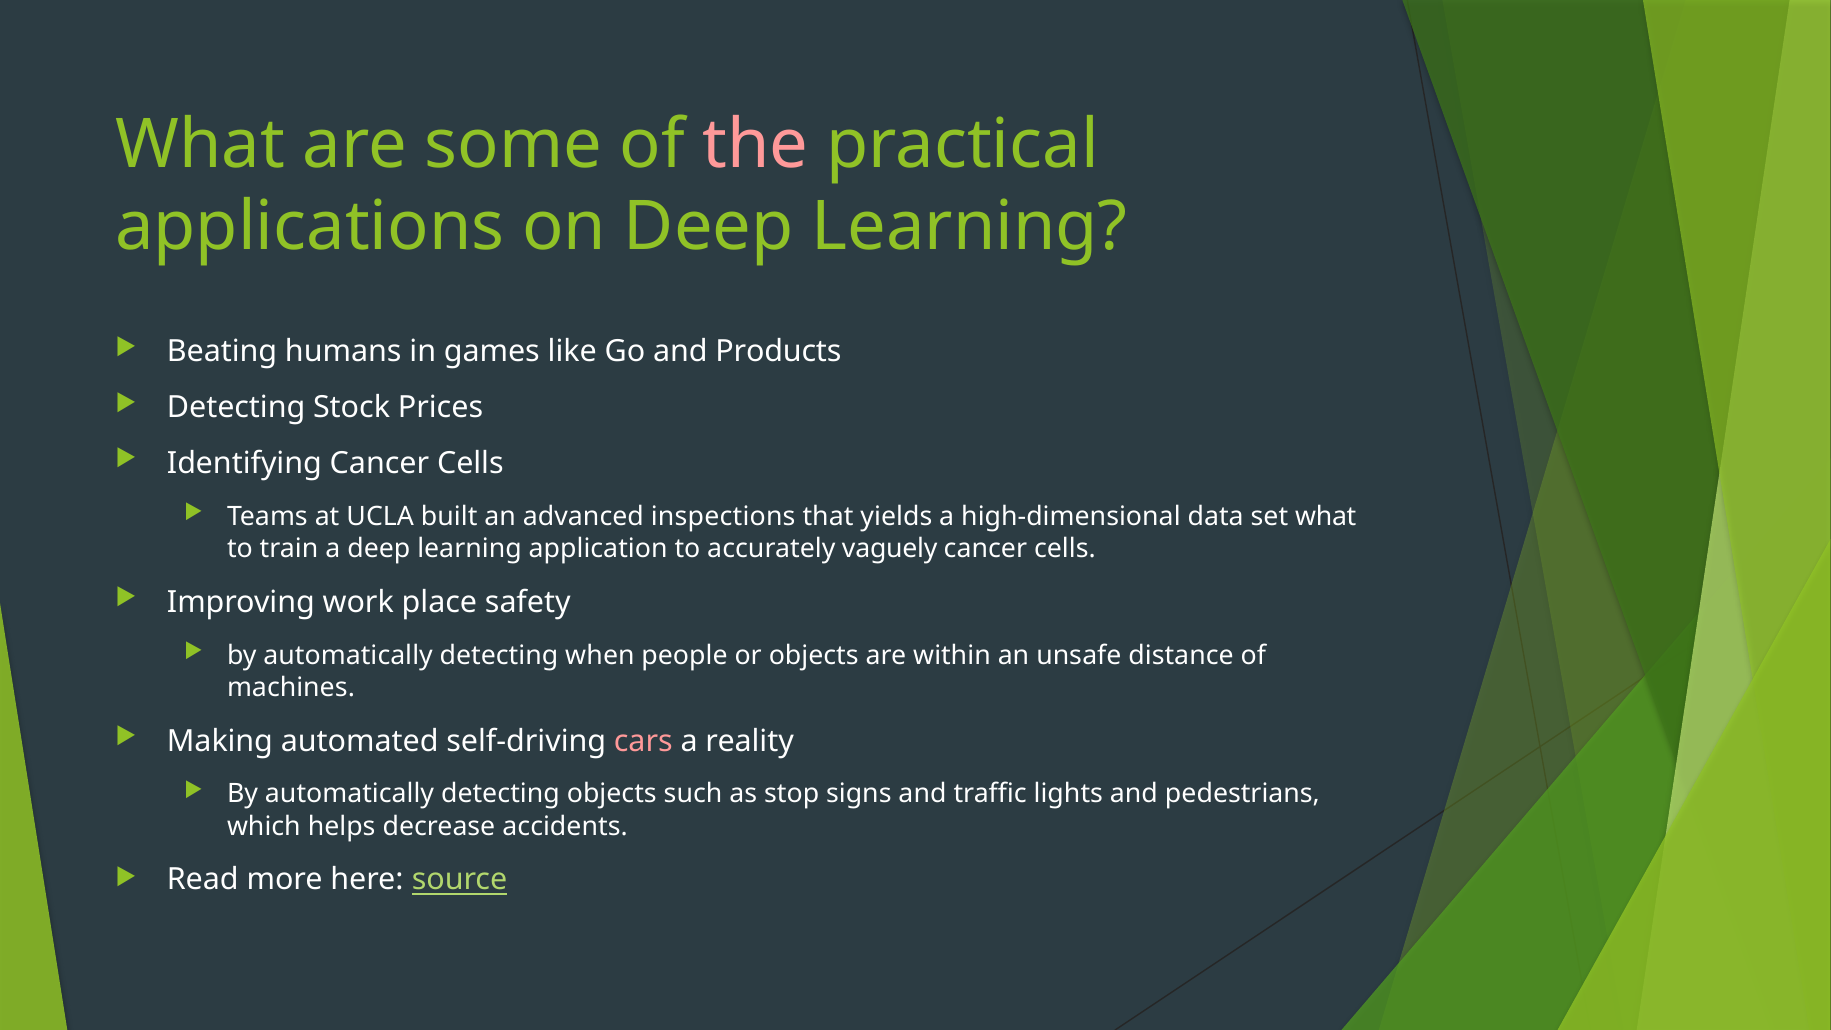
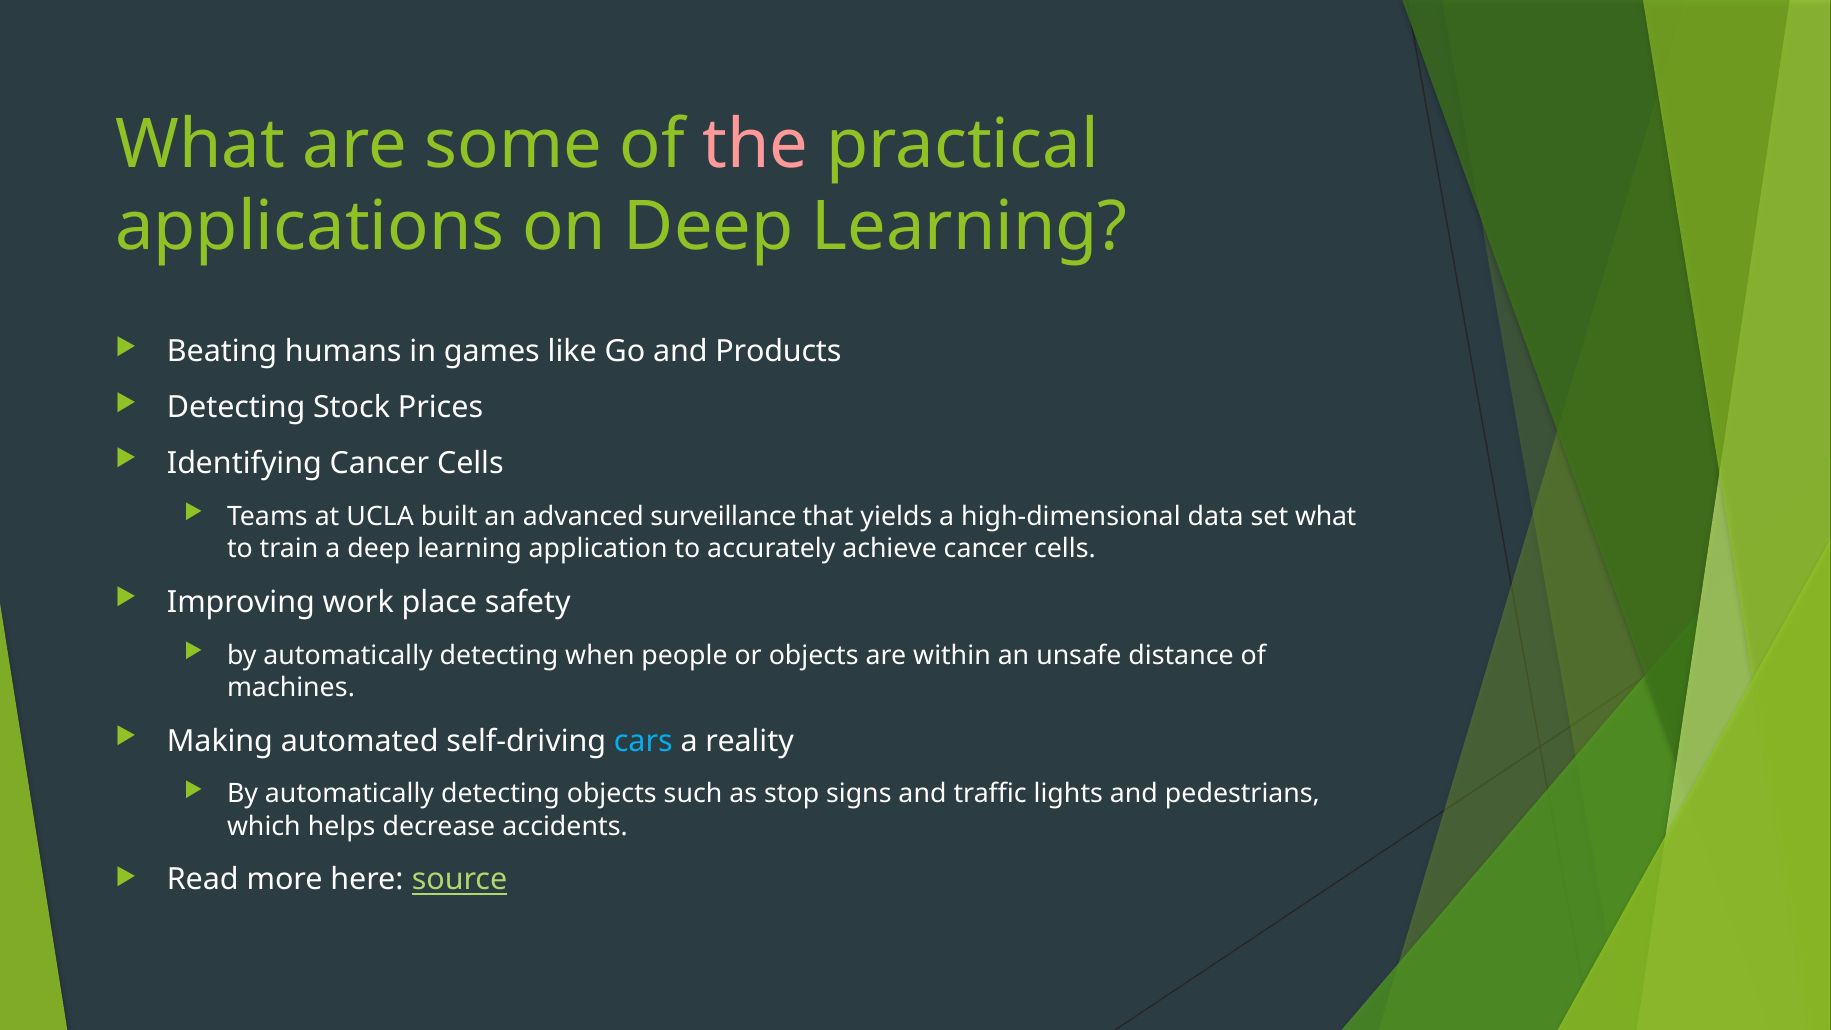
inspections: inspections -> surveillance (723, 516)
vaguely: vaguely -> achieve (890, 548)
cars colour: pink -> light blue (643, 741)
